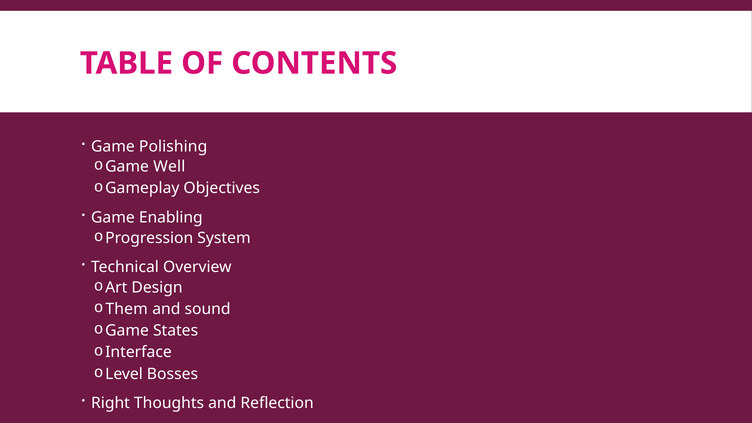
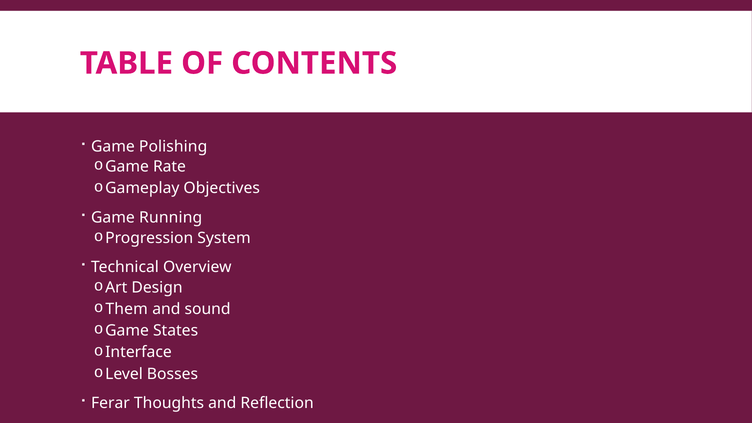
Well: Well -> Rate (169, 167)
Enabling: Enabling -> Running (171, 218)
Right: Right -> Ferar (110, 403)
